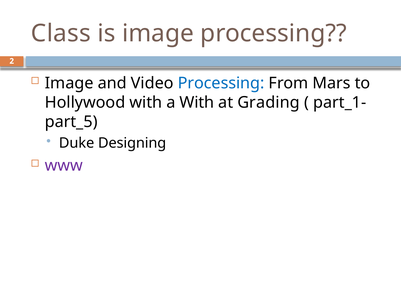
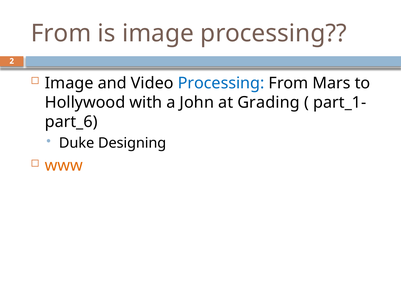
Class: Class -> From (61, 33)
a With: With -> John (197, 102)
part_5: part_5 -> part_6 (71, 122)
www colour: purple -> orange (64, 165)
